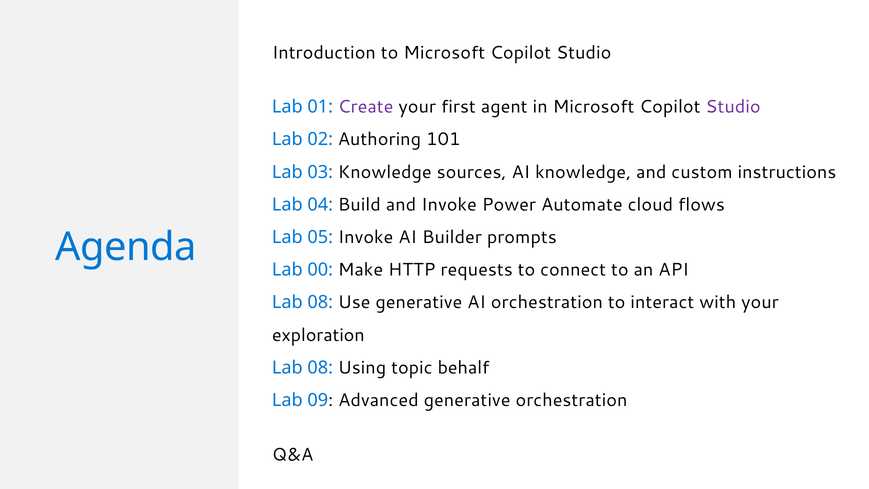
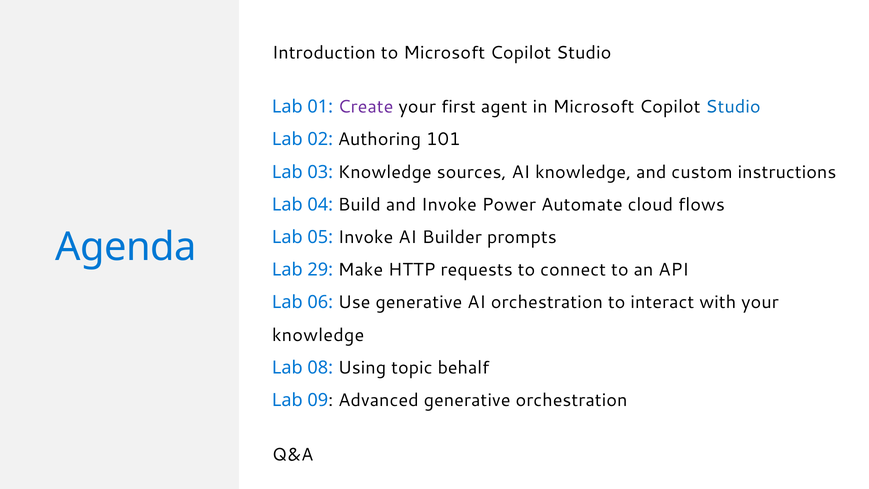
Studio colour: purple -> blue (733, 107)
00: 00 -> 29 (320, 270)
08: 08 -> 06 (320, 302)
exploration: exploration -> knowledge (318, 335)
